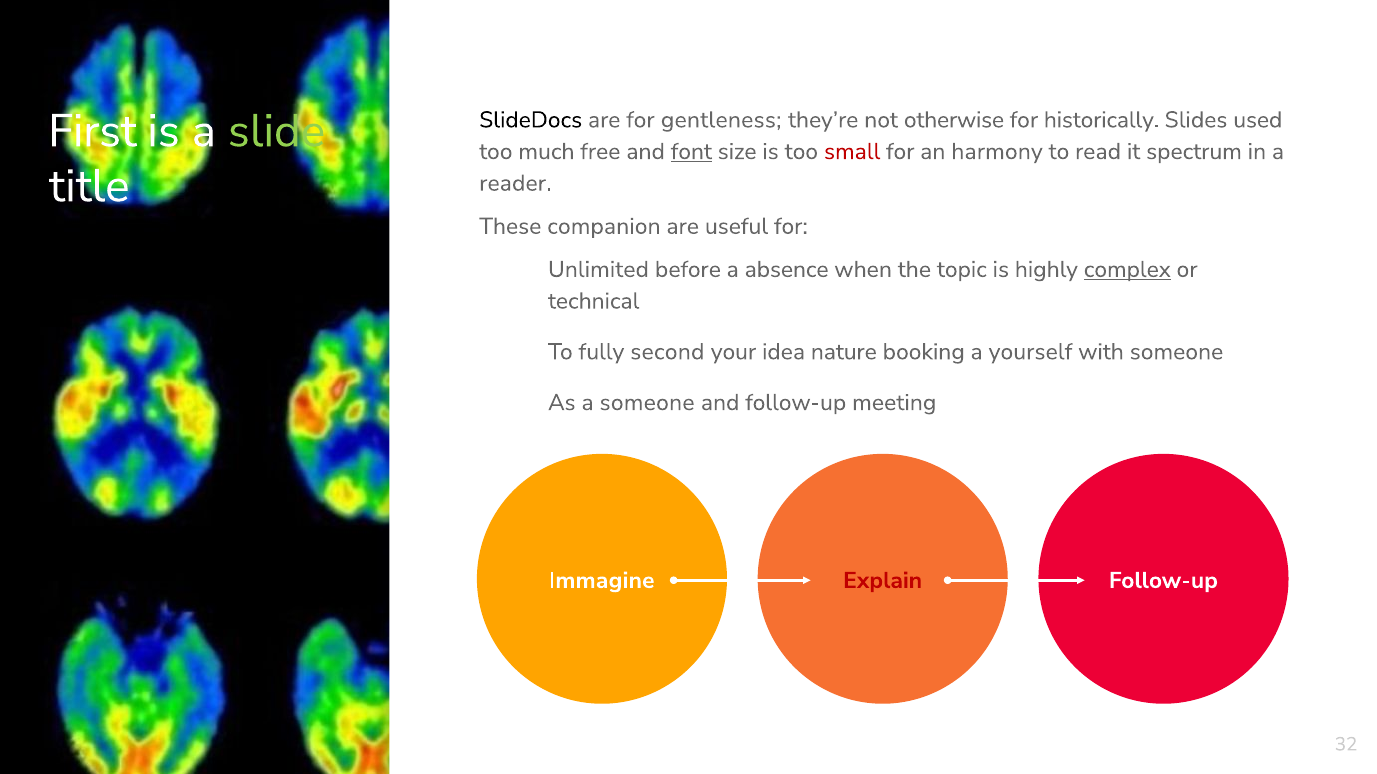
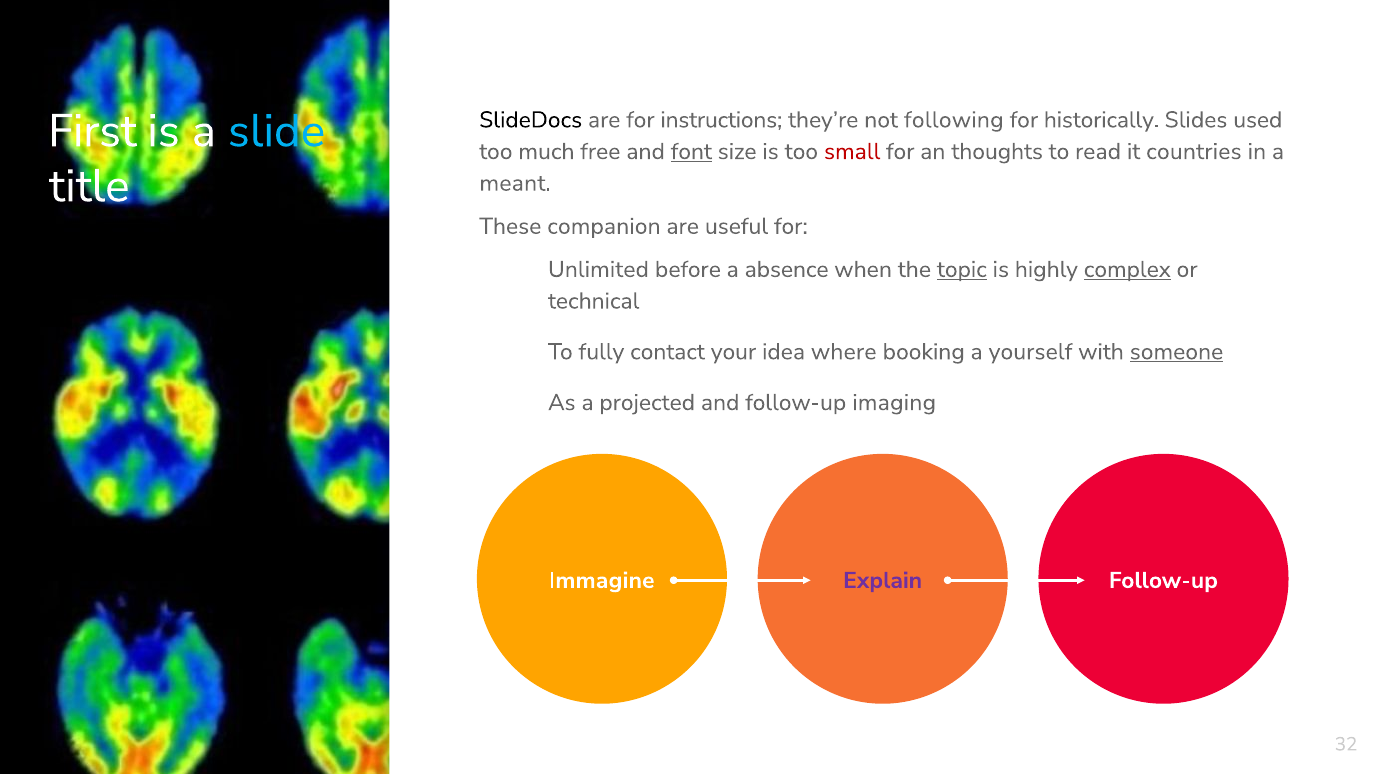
gentleness: gentleness -> instructions (721, 120)
otherwise: otherwise -> following (954, 120)
slide colour: light green -> light blue (276, 131)
harmony: harmony -> thoughts (997, 152)
spectrum: spectrum -> countries (1194, 152)
reader: reader -> meant (515, 183)
topic underline: none -> present (962, 270)
second: second -> contact (667, 352)
nature: nature -> where (844, 352)
someone underline: none -> present (1176, 352)
a someone: someone -> projected (647, 403)
meeting: meeting -> imaging (894, 403)
Explain colour: red -> purple (883, 581)
